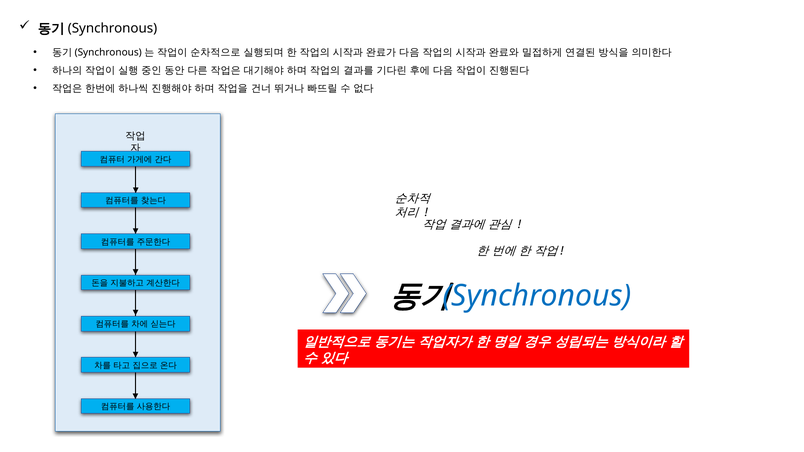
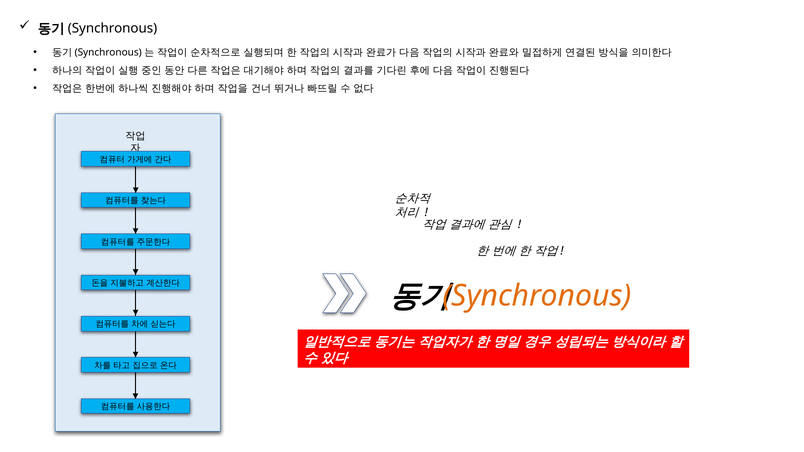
Synchronous colour: blue -> orange (537, 296)
